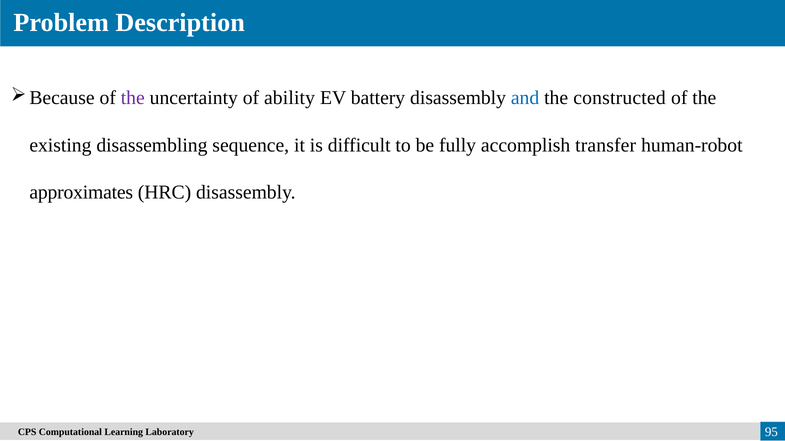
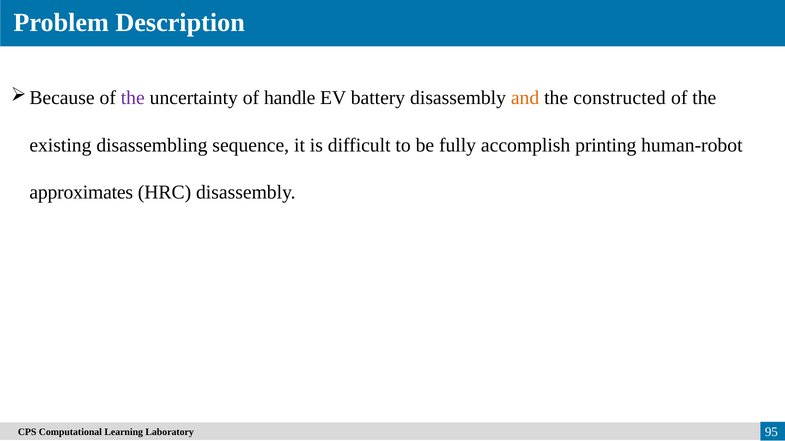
ability: ability -> handle (290, 98)
and colour: blue -> orange (525, 98)
transfer: transfer -> printing (606, 145)
